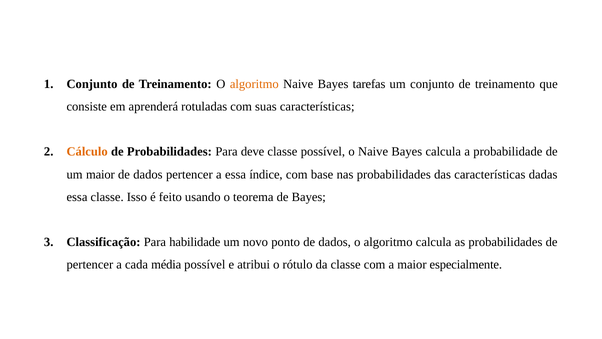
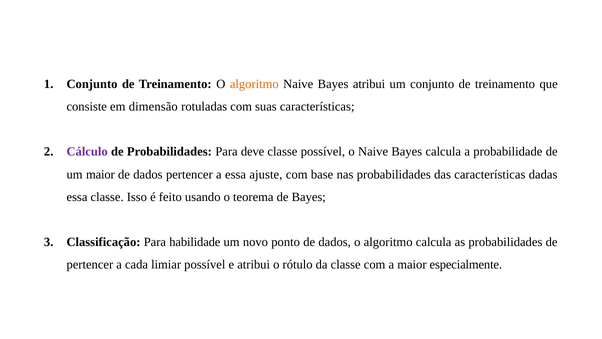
Bayes tarefas: tarefas -> atribui (369, 84)
aprenderá: aprenderá -> dimensão (153, 107)
Cálculo colour: orange -> purple (87, 152)
índice: índice -> ajuste (266, 174)
média: média -> limiar (166, 265)
